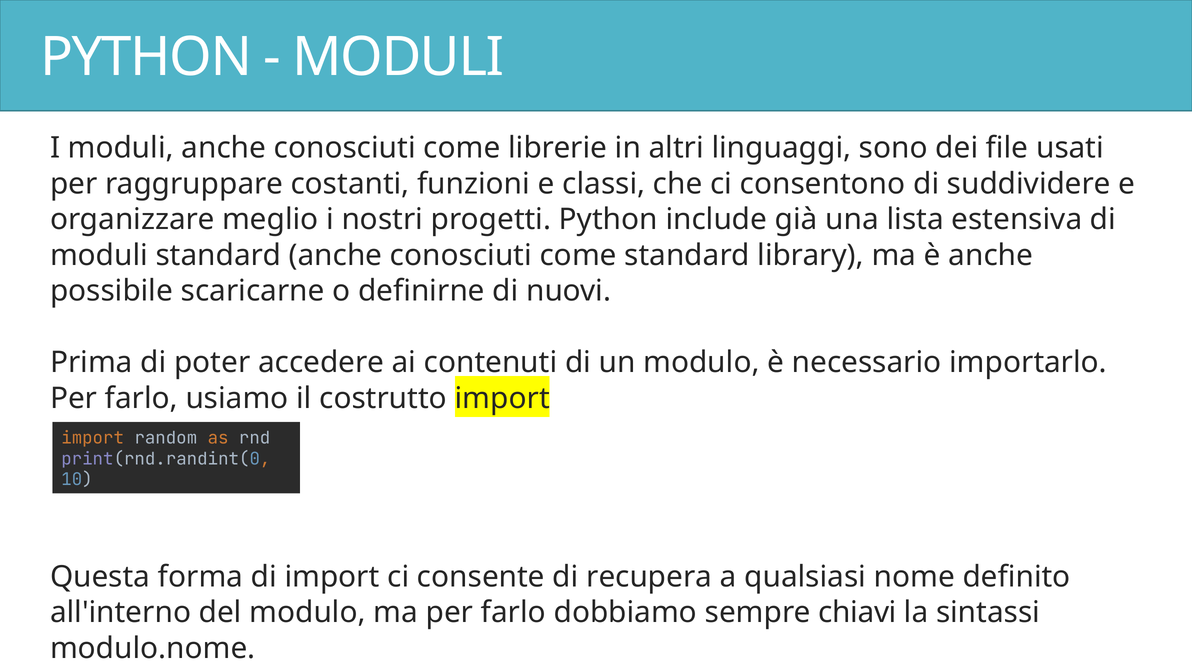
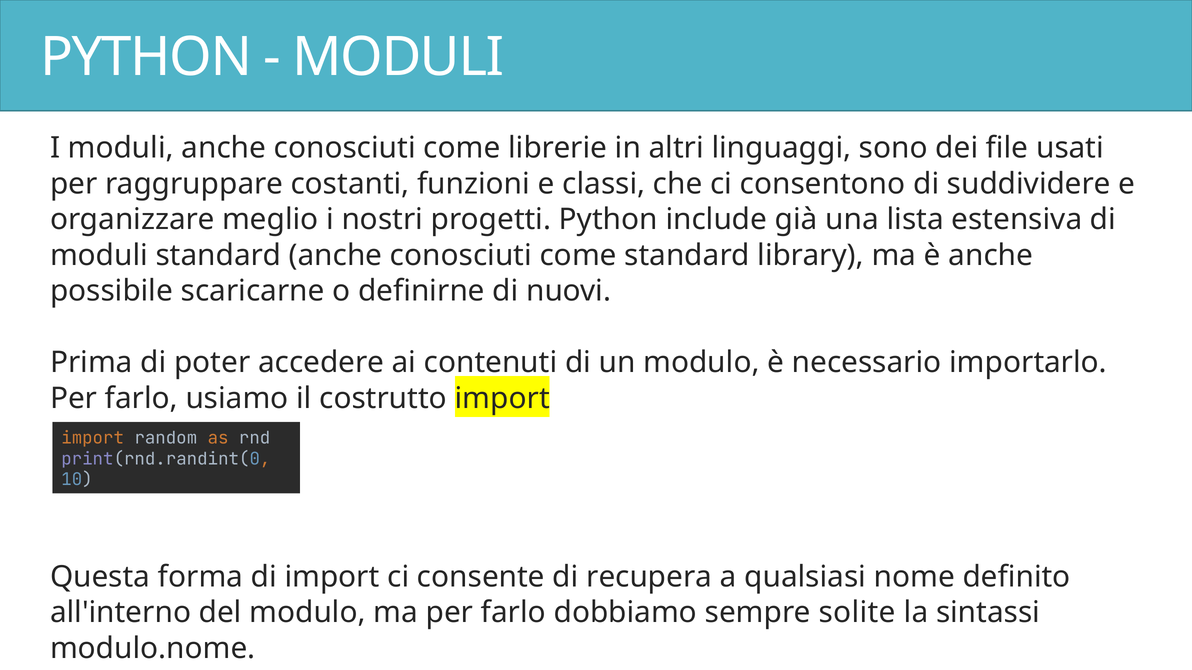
chiavi: chiavi -> solite (857, 613)
